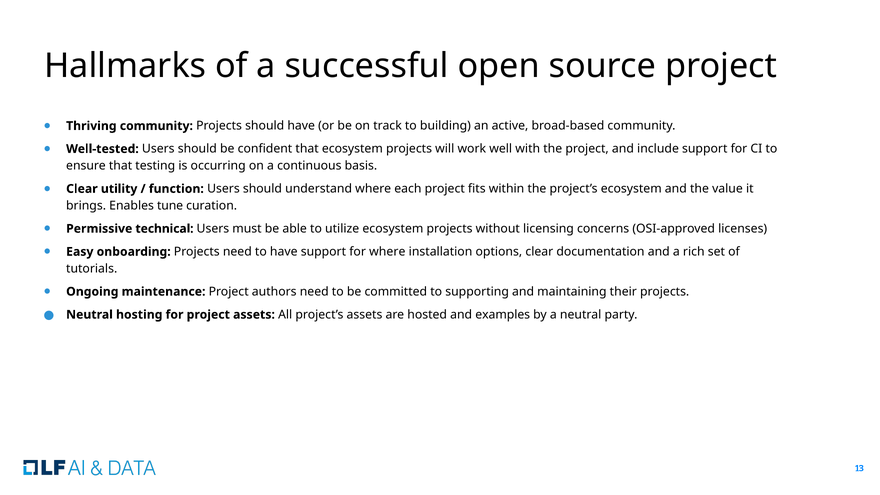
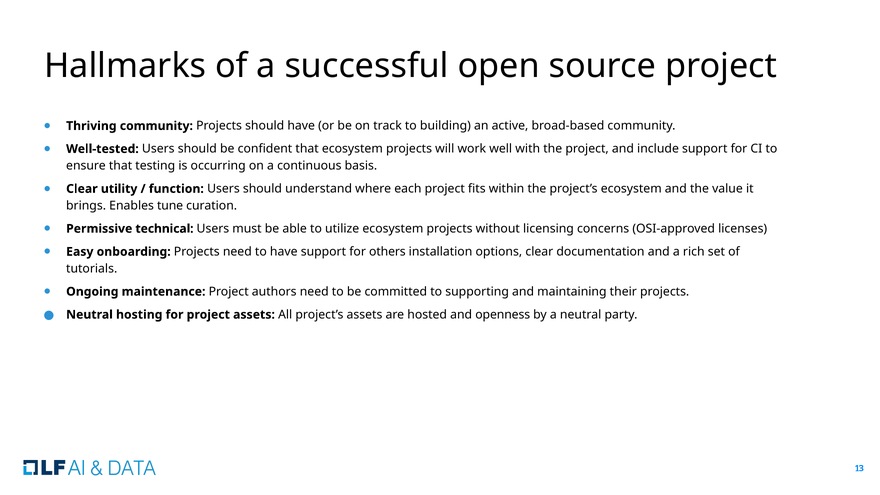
for where: where -> others (387, 252)
examples: examples -> openness (503, 315)
